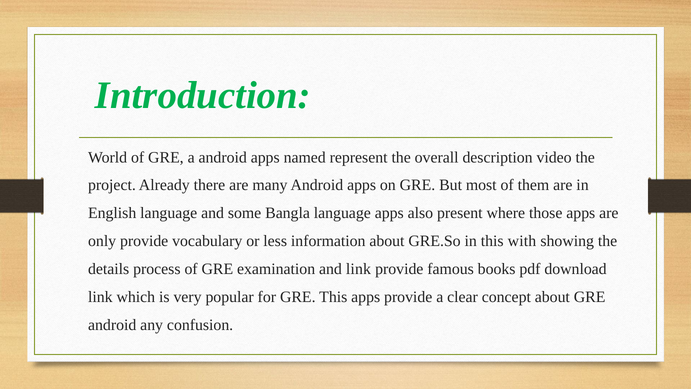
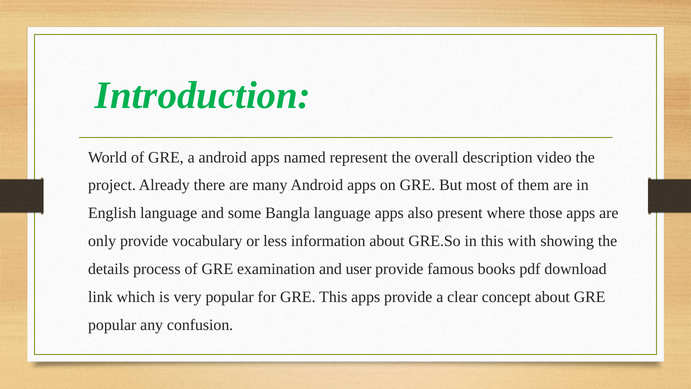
and link: link -> user (359, 269)
android: android -> popular (112, 325)
